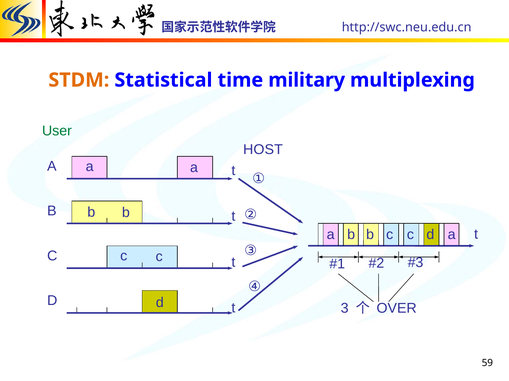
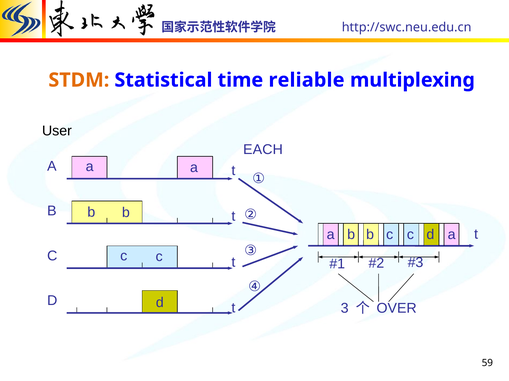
military: military -> reliable (307, 80)
User colour: green -> black (57, 131)
HOST: HOST -> EACH (263, 150)
